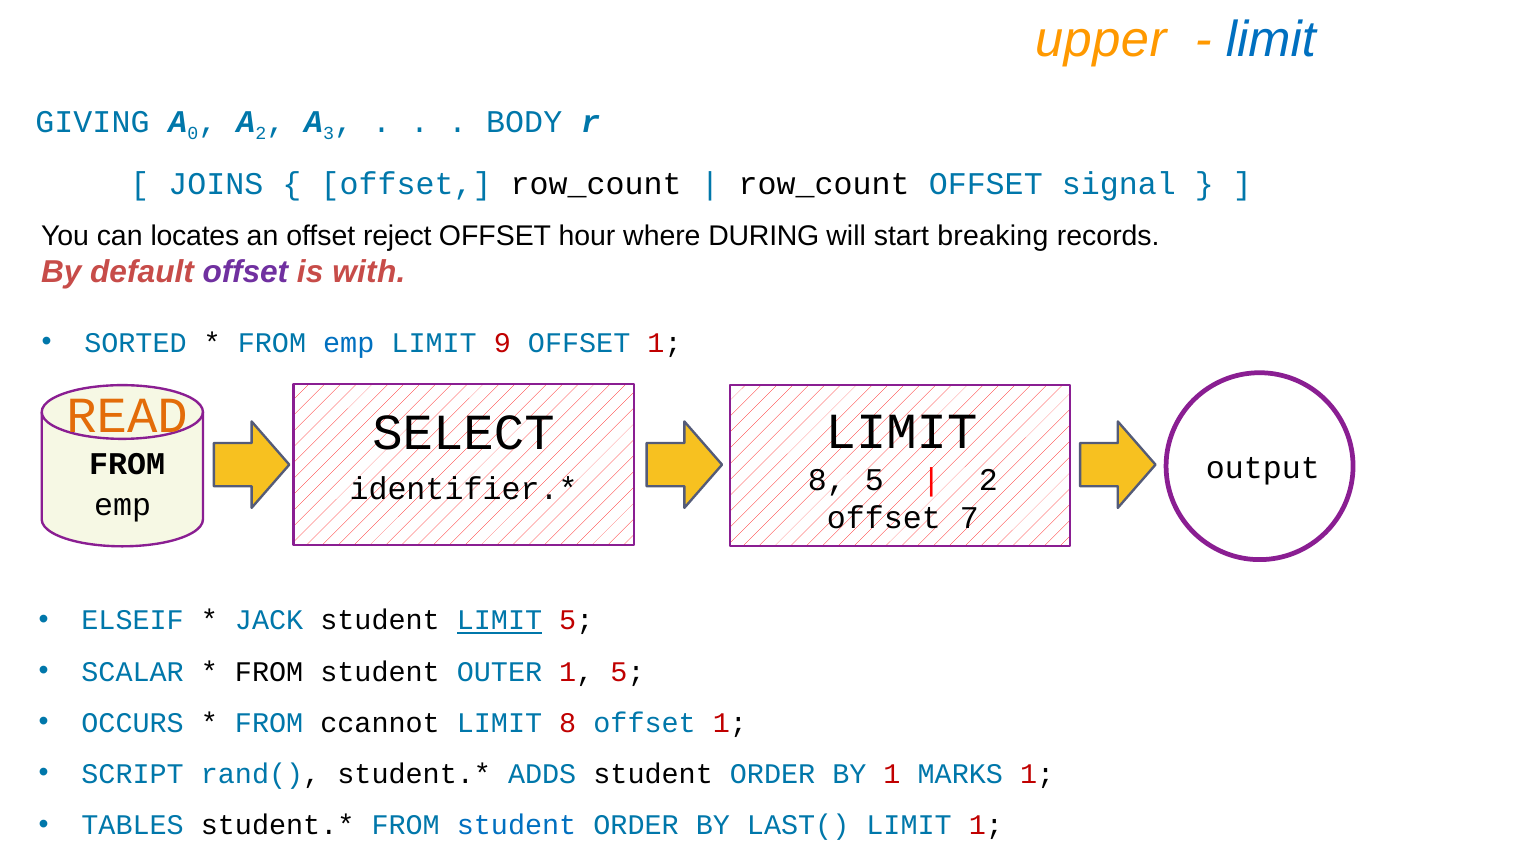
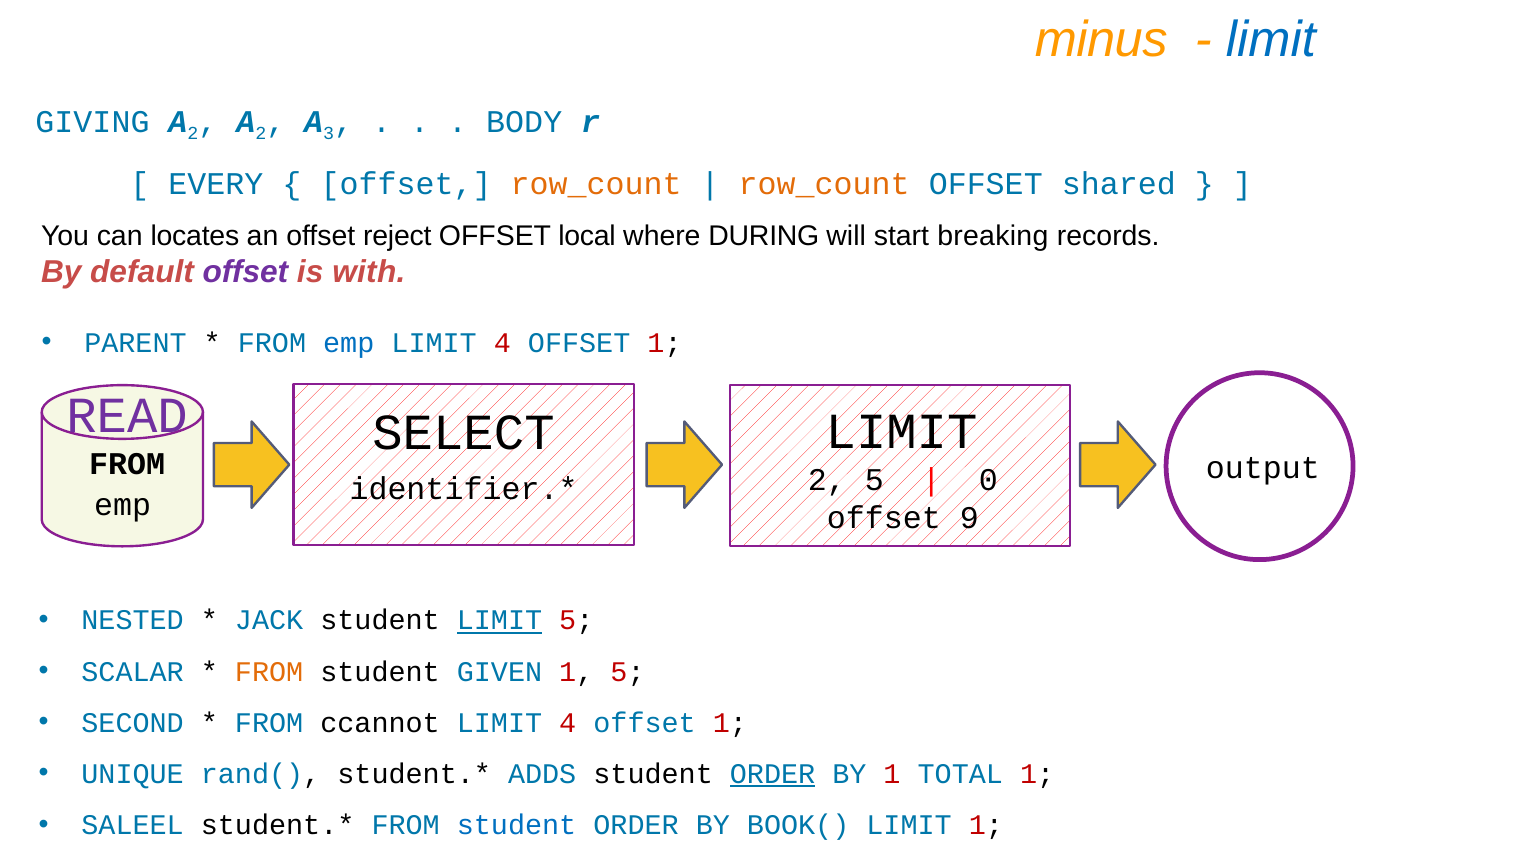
upper: upper -> minus (1101, 39)
0: 0 -> 2 (193, 134)
JOINS: JOINS -> EVERY (216, 184)
row_count colour: black -> orange (596, 184)
row_count colour: black -> orange (824, 184)
signal: signal -> shared (1119, 184)
hour: hour -> local (587, 236)
SORTED: SORTED -> PARENT (135, 343)
9: 9 -> 4 (502, 343)
READ colour: orange -> purple (127, 416)
8: 8 -> 2 (827, 480)
2: 2 -> 0 (988, 480)
7: 7 -> 9 (969, 518)
ELSEIF: ELSEIF -> NESTED (133, 621)
FROM colour: black -> orange (269, 672)
OUTER: OUTER -> GIVEN (500, 672)
OCCURS: OCCURS -> SECOND (133, 723)
8: 8 -> 4 (568, 723)
SCRIPT: SCRIPT -> UNIQUE (133, 774)
ORDER underline: none -> present (773, 774)
MARKS: MARKS -> TOTAL (960, 774)
TABLES: TABLES -> SALEEL (133, 825)
LAST(: LAST( -> BOOK( (798, 825)
